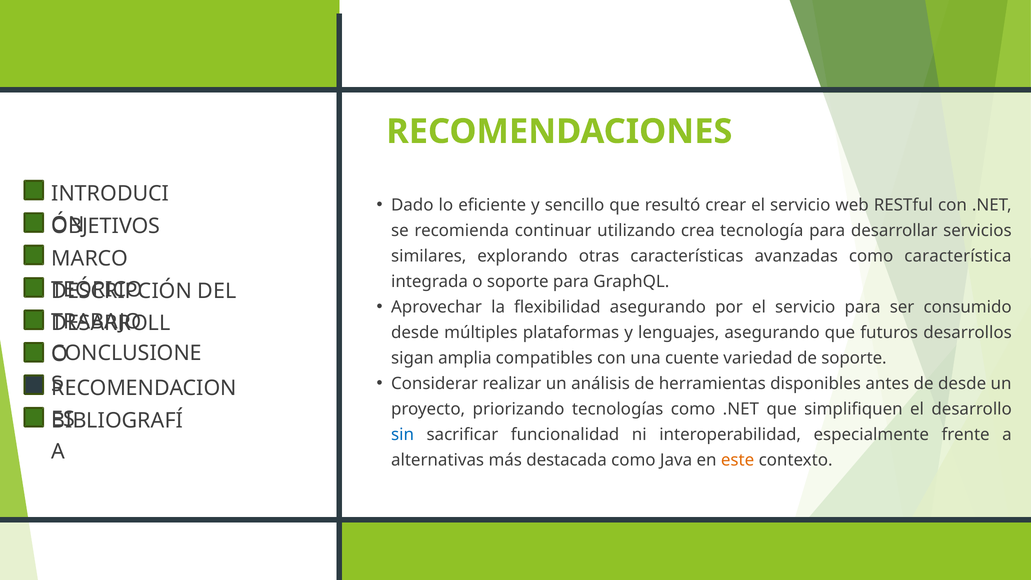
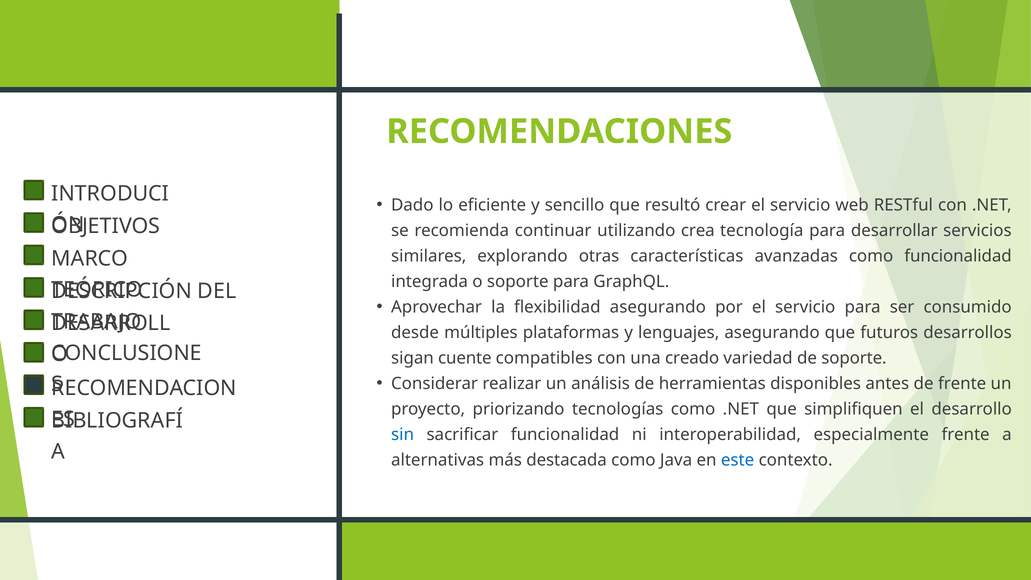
como característica: característica -> funcionalidad (958, 256)
amplia: amplia -> cuente (465, 358)
cuente: cuente -> creado (692, 358)
de desde: desde -> frente (962, 384)
este colour: orange -> blue (738, 460)
